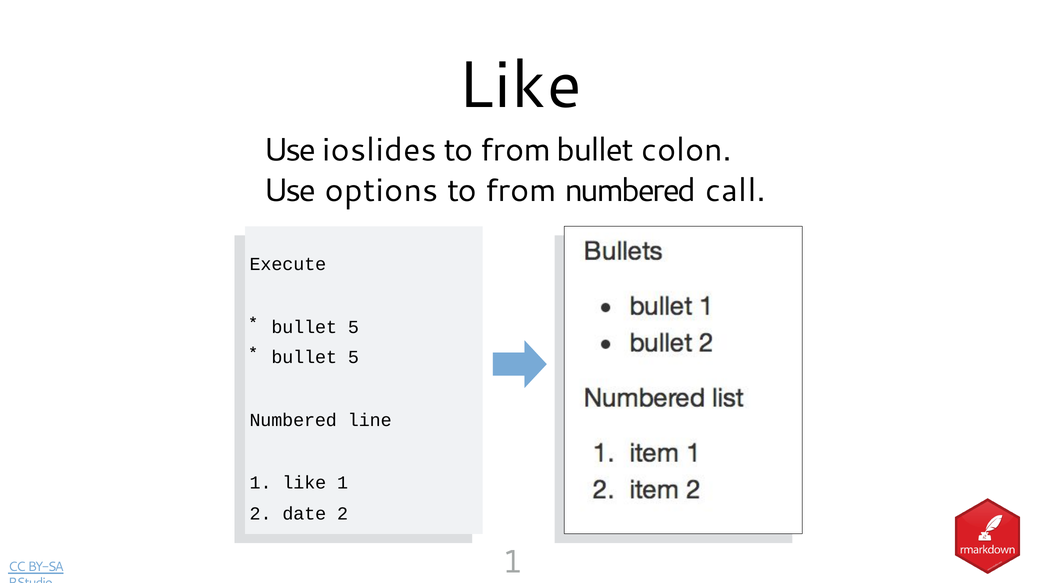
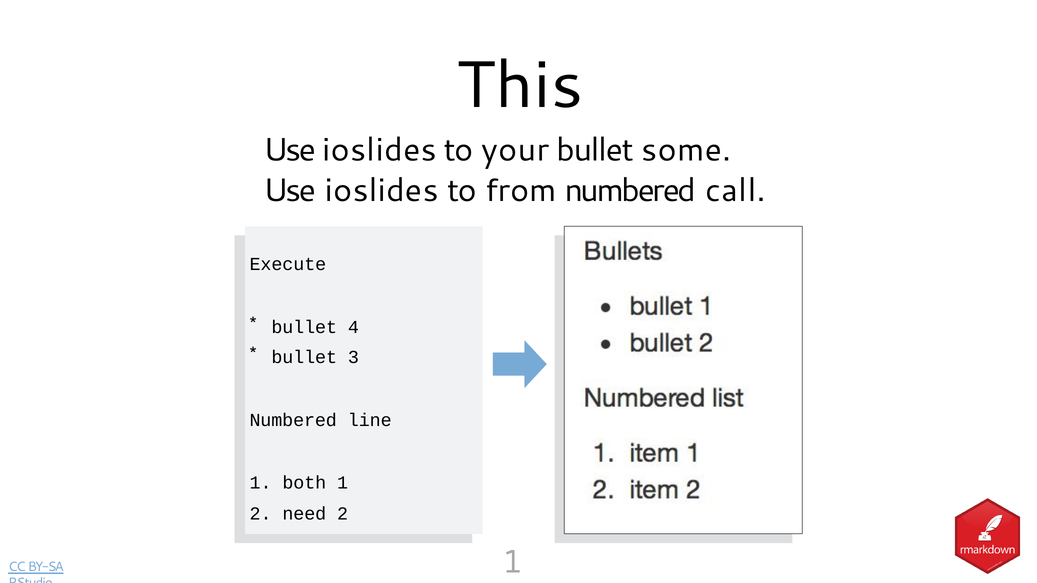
Like: Like -> This (520, 86)
from: from -> your (515, 150)
colon: colon -> some (686, 150)
options: options -> ioslides (382, 191)
5: 5 -> 4 (353, 327)
5: 5 -> 3 (353, 358)
1 like: like -> both (304, 483)
date: date -> need (304, 514)
